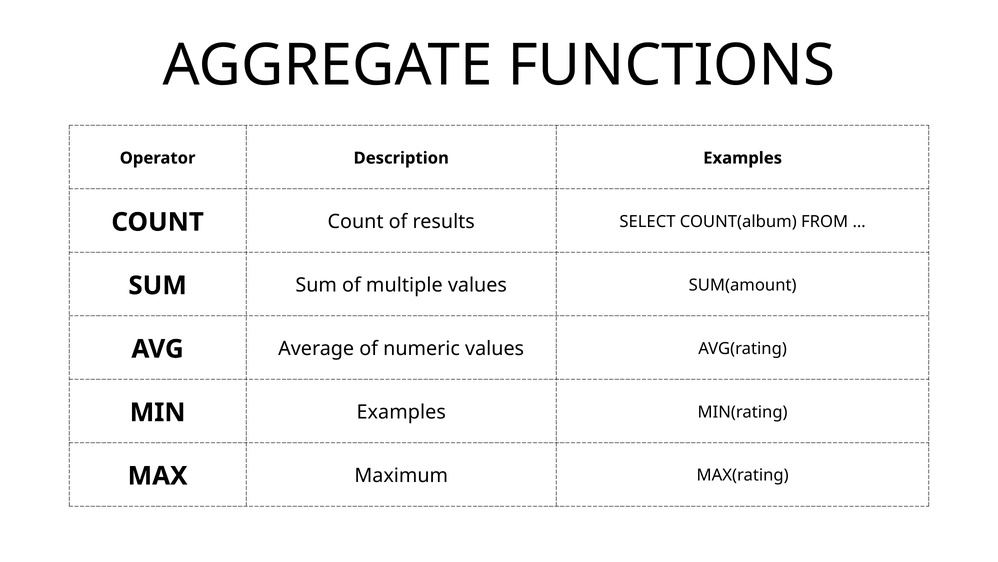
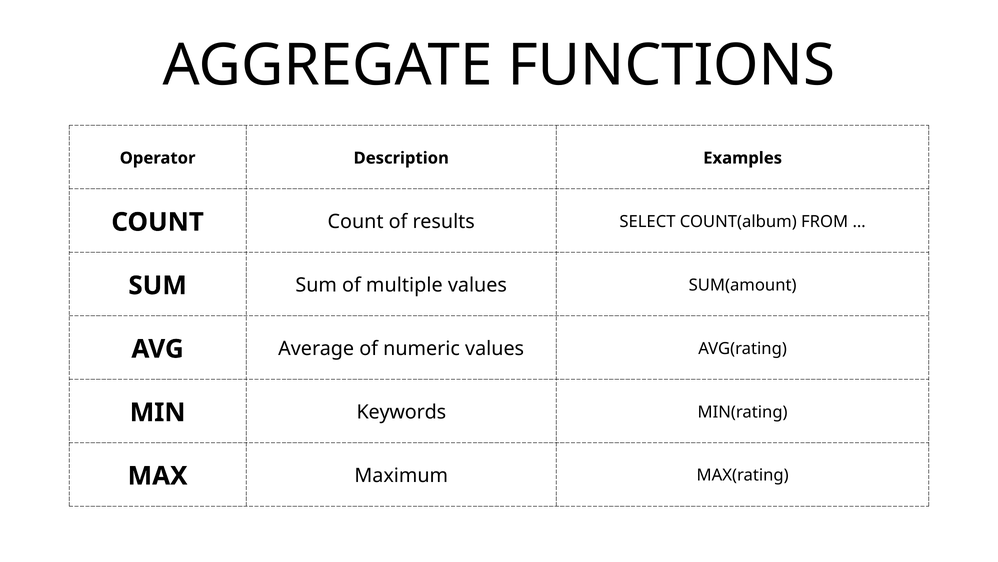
MIN Examples: Examples -> Keywords (401, 412)
